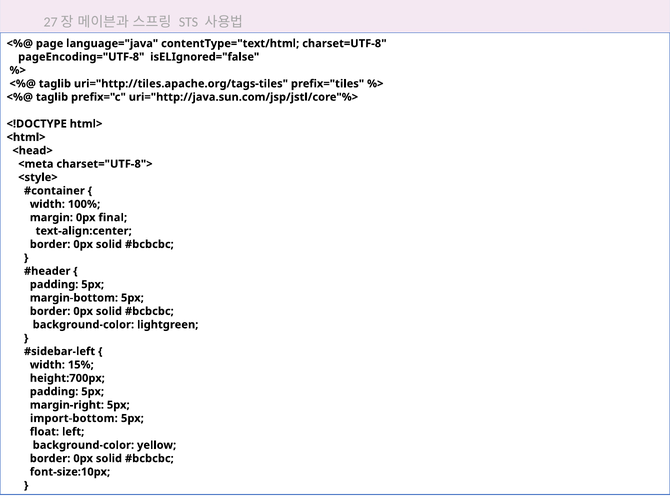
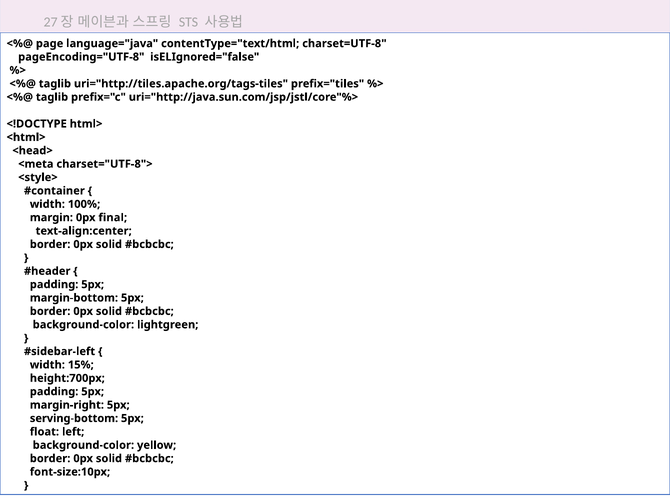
import-bottom: import-bottom -> serving-bottom (74, 419)
